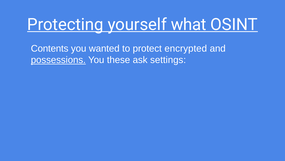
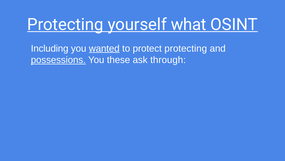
Contents: Contents -> Including (50, 48)
wanted underline: none -> present (104, 48)
protect encrypted: encrypted -> protecting (186, 48)
settings: settings -> through (168, 60)
